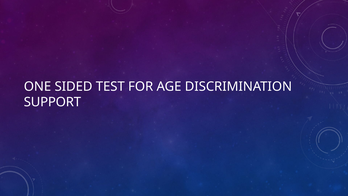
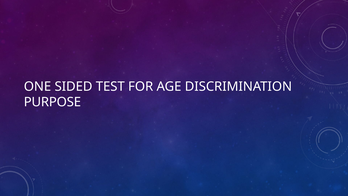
SUPPORT: SUPPORT -> PURPOSE (52, 102)
